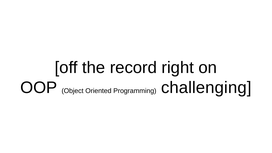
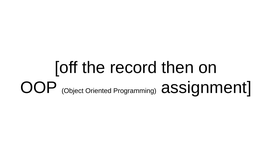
right: right -> then (178, 68)
challenging: challenging -> assignment (206, 88)
